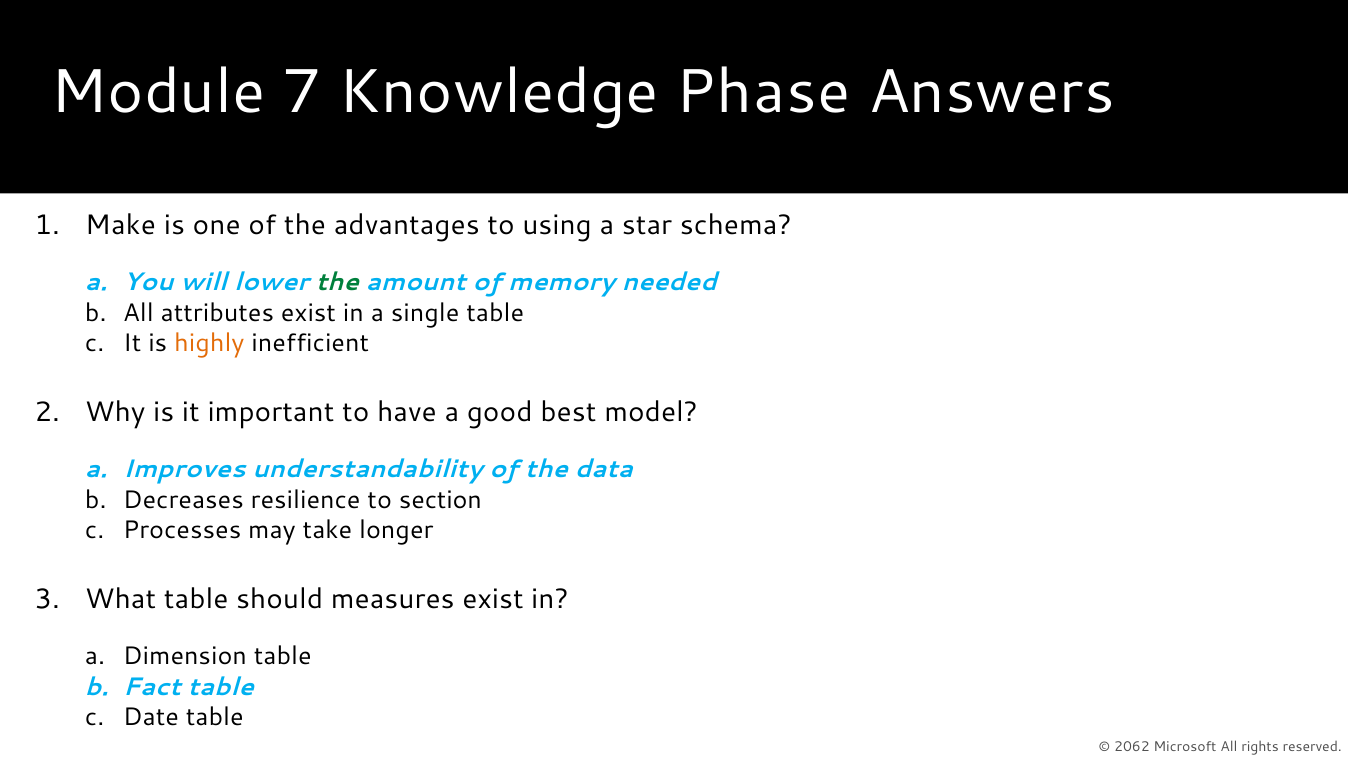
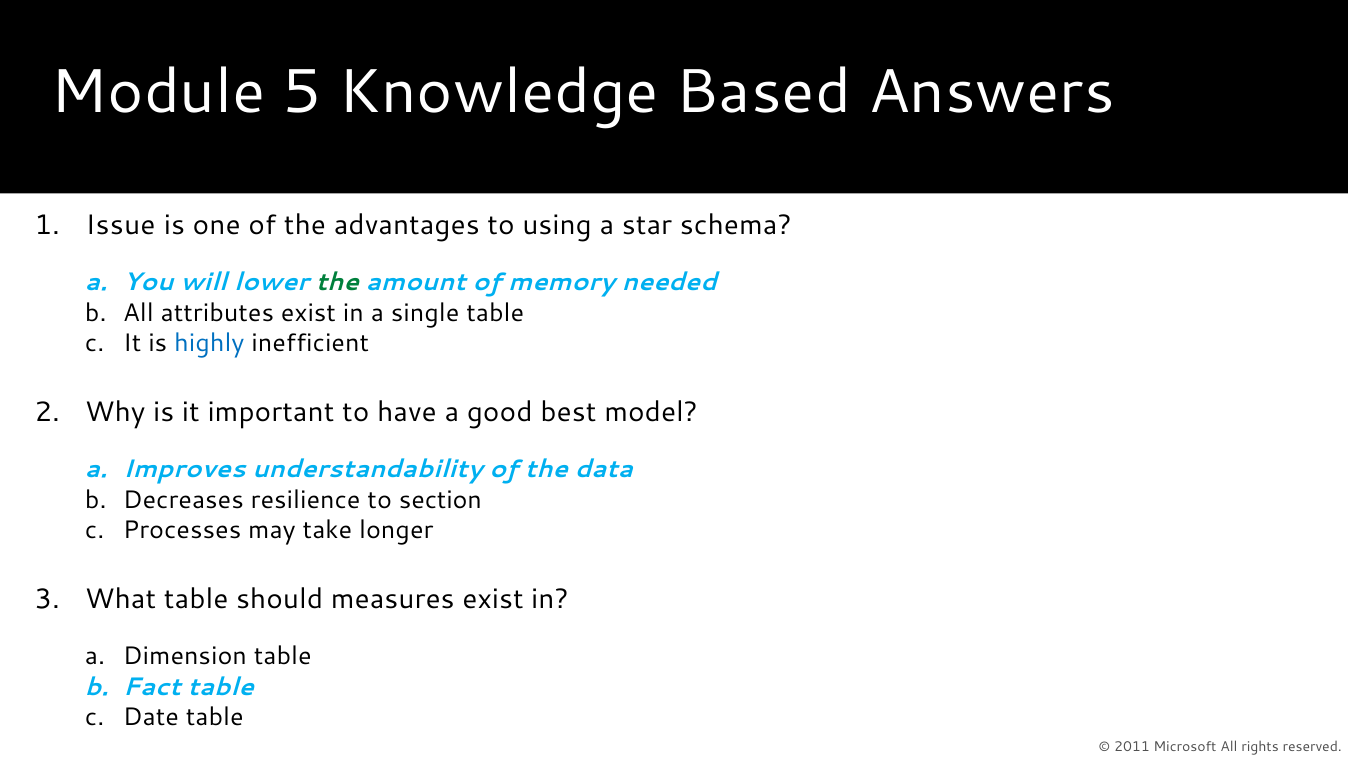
7: 7 -> 5 (302, 92)
Phase: Phase -> Based (763, 92)
Make: Make -> Issue (120, 226)
highly colour: orange -> blue (209, 343)
2062: 2062 -> 2011 (1132, 747)
